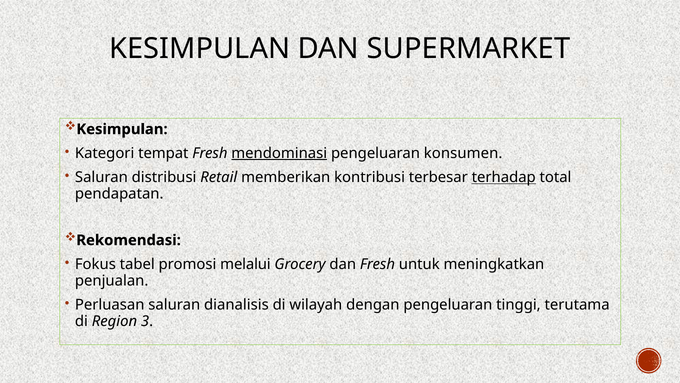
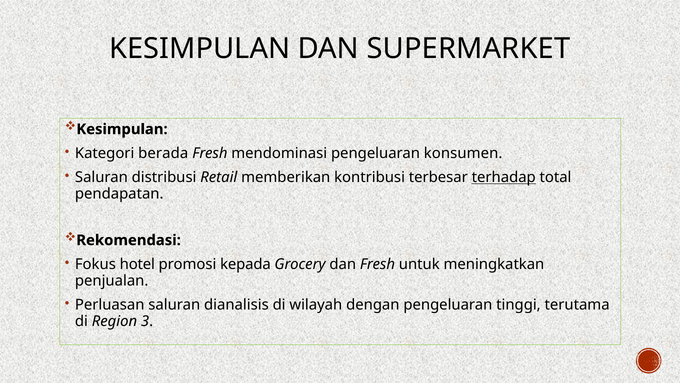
tempat: tempat -> berada (163, 153)
mendominasi underline: present -> none (279, 153)
tabel: tabel -> hotel (137, 264)
melalui: melalui -> kepada (245, 264)
